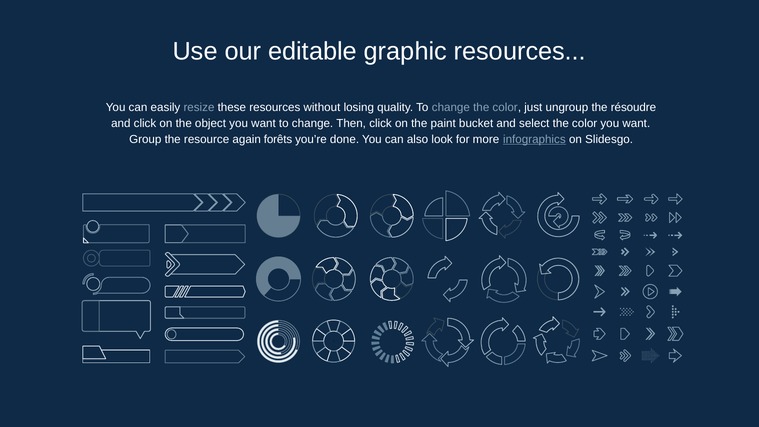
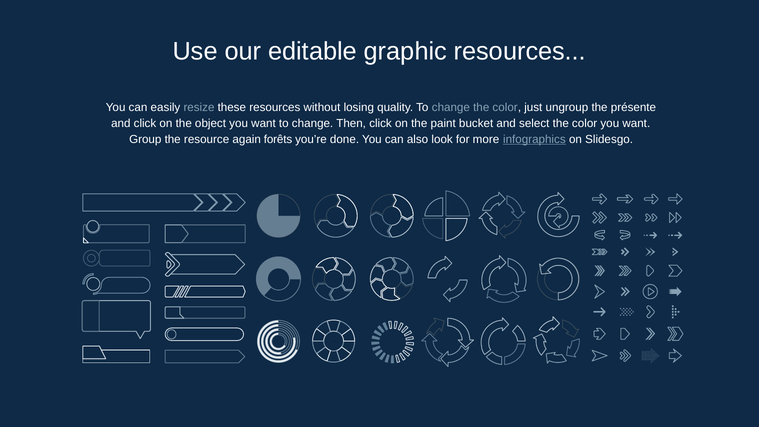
résoudre: résoudre -> présente (633, 107)
